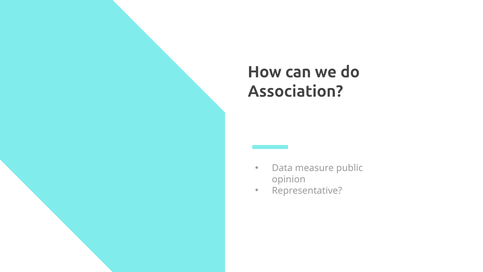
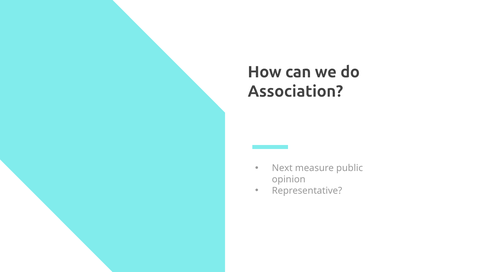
Data: Data -> Next (282, 168)
